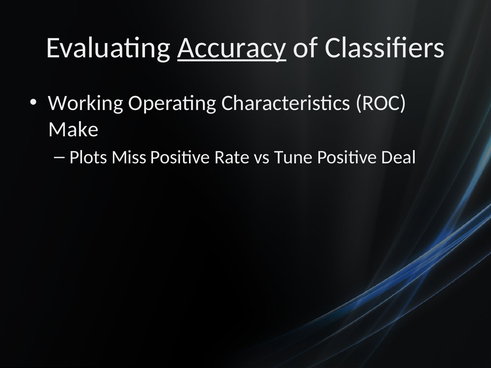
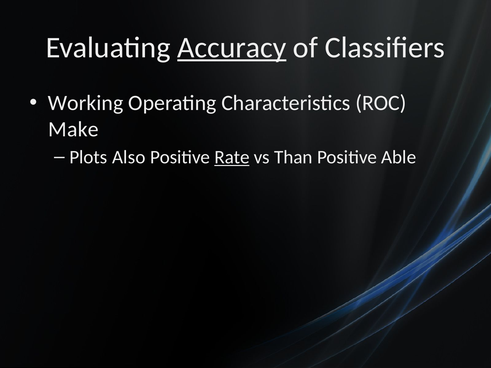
Miss: Miss -> Also (129, 157)
Rate underline: none -> present (232, 157)
Tune: Tune -> Than (293, 157)
Deal: Deal -> Able (399, 157)
